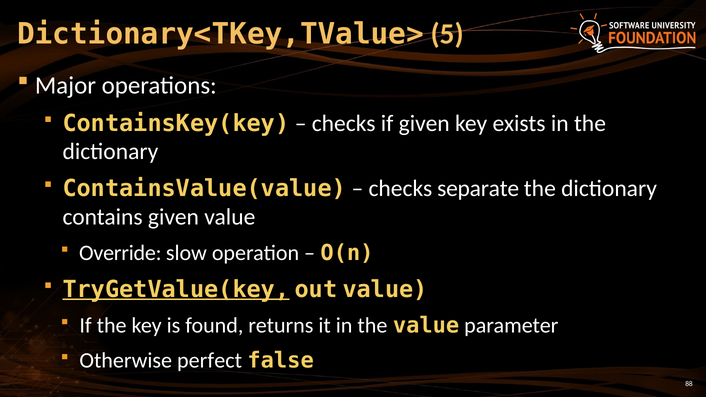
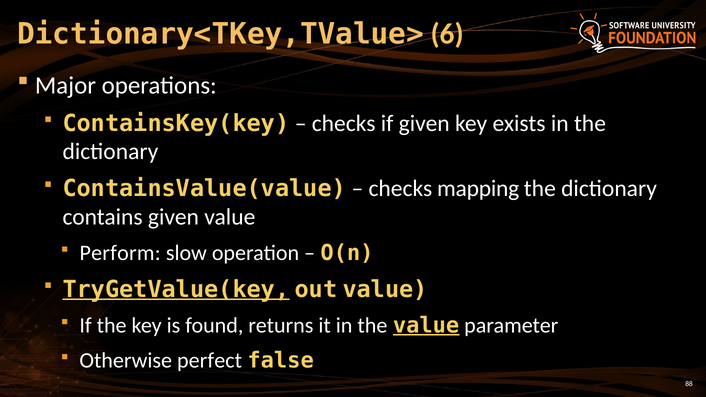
5: 5 -> 6 (447, 34)
separate: separate -> mapping (478, 189)
Override: Override -> Perform (120, 253)
value underline: none -> present (426, 326)
